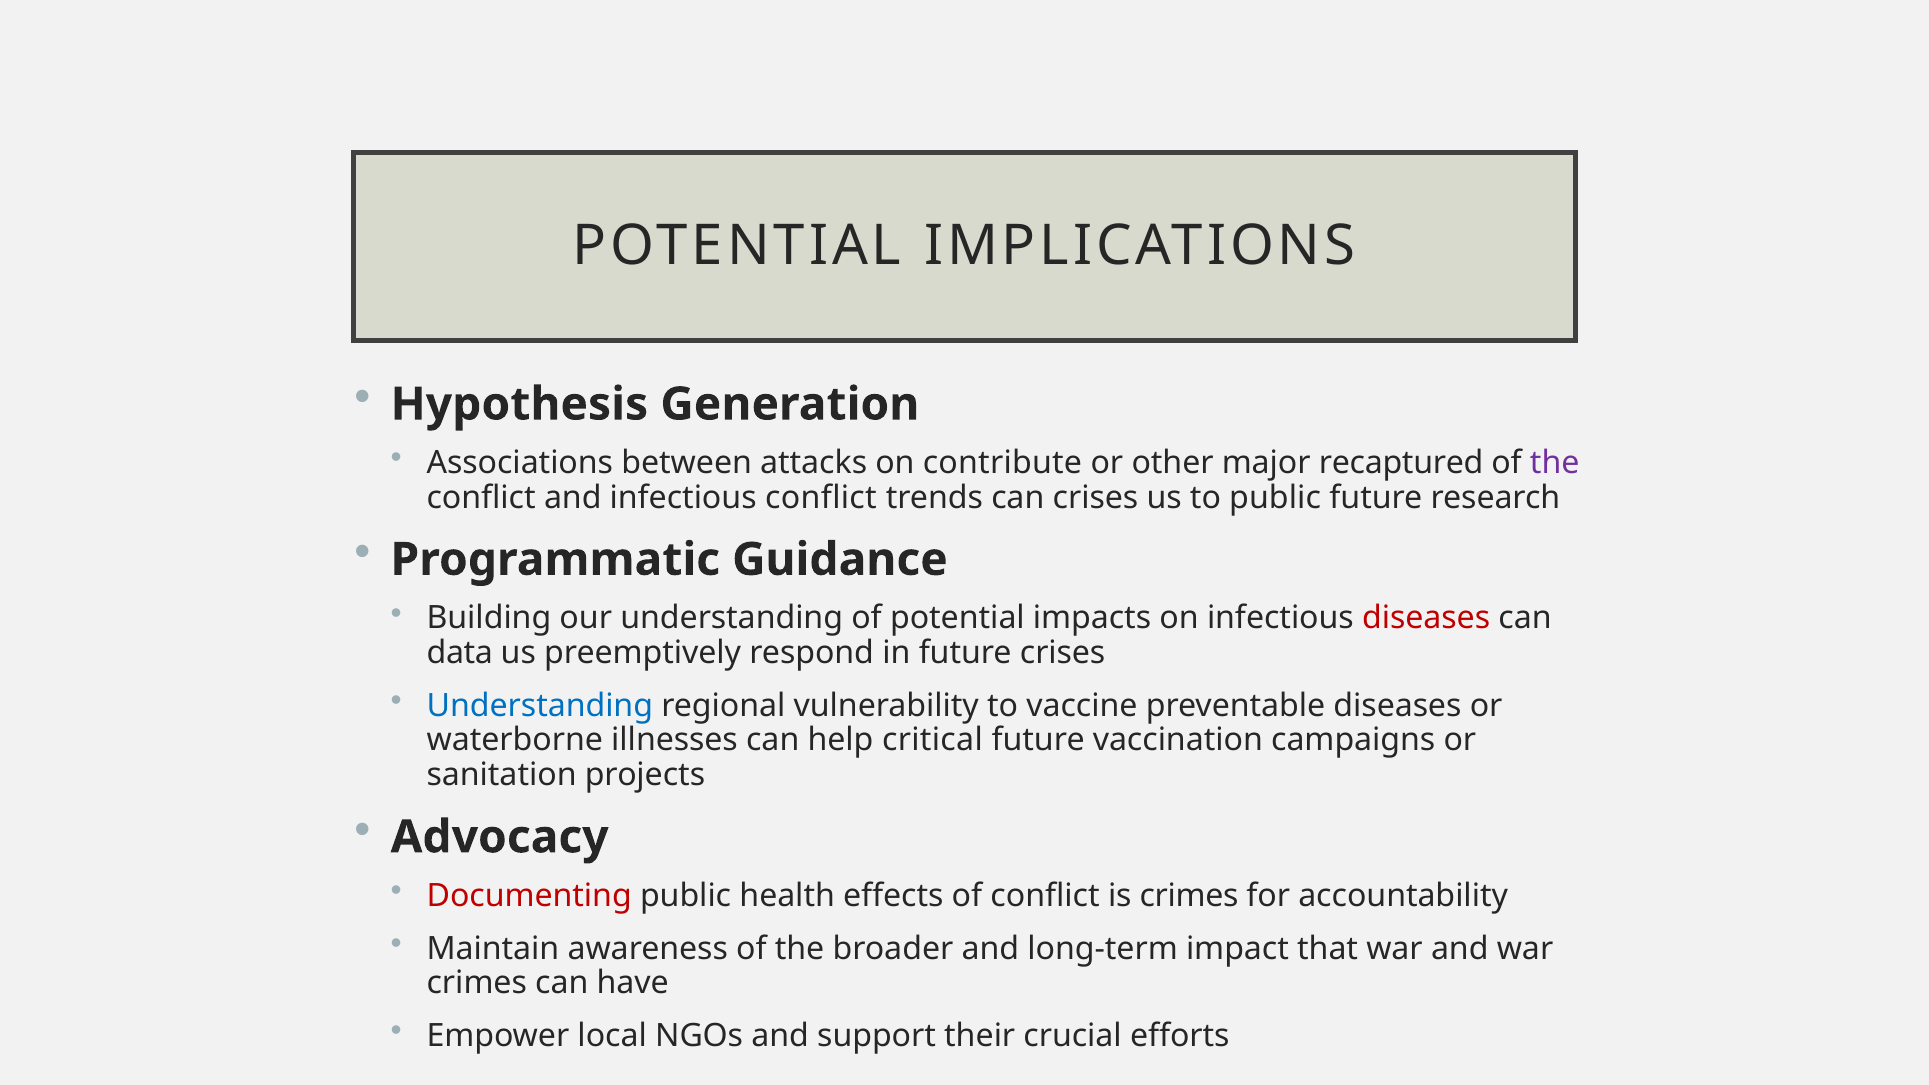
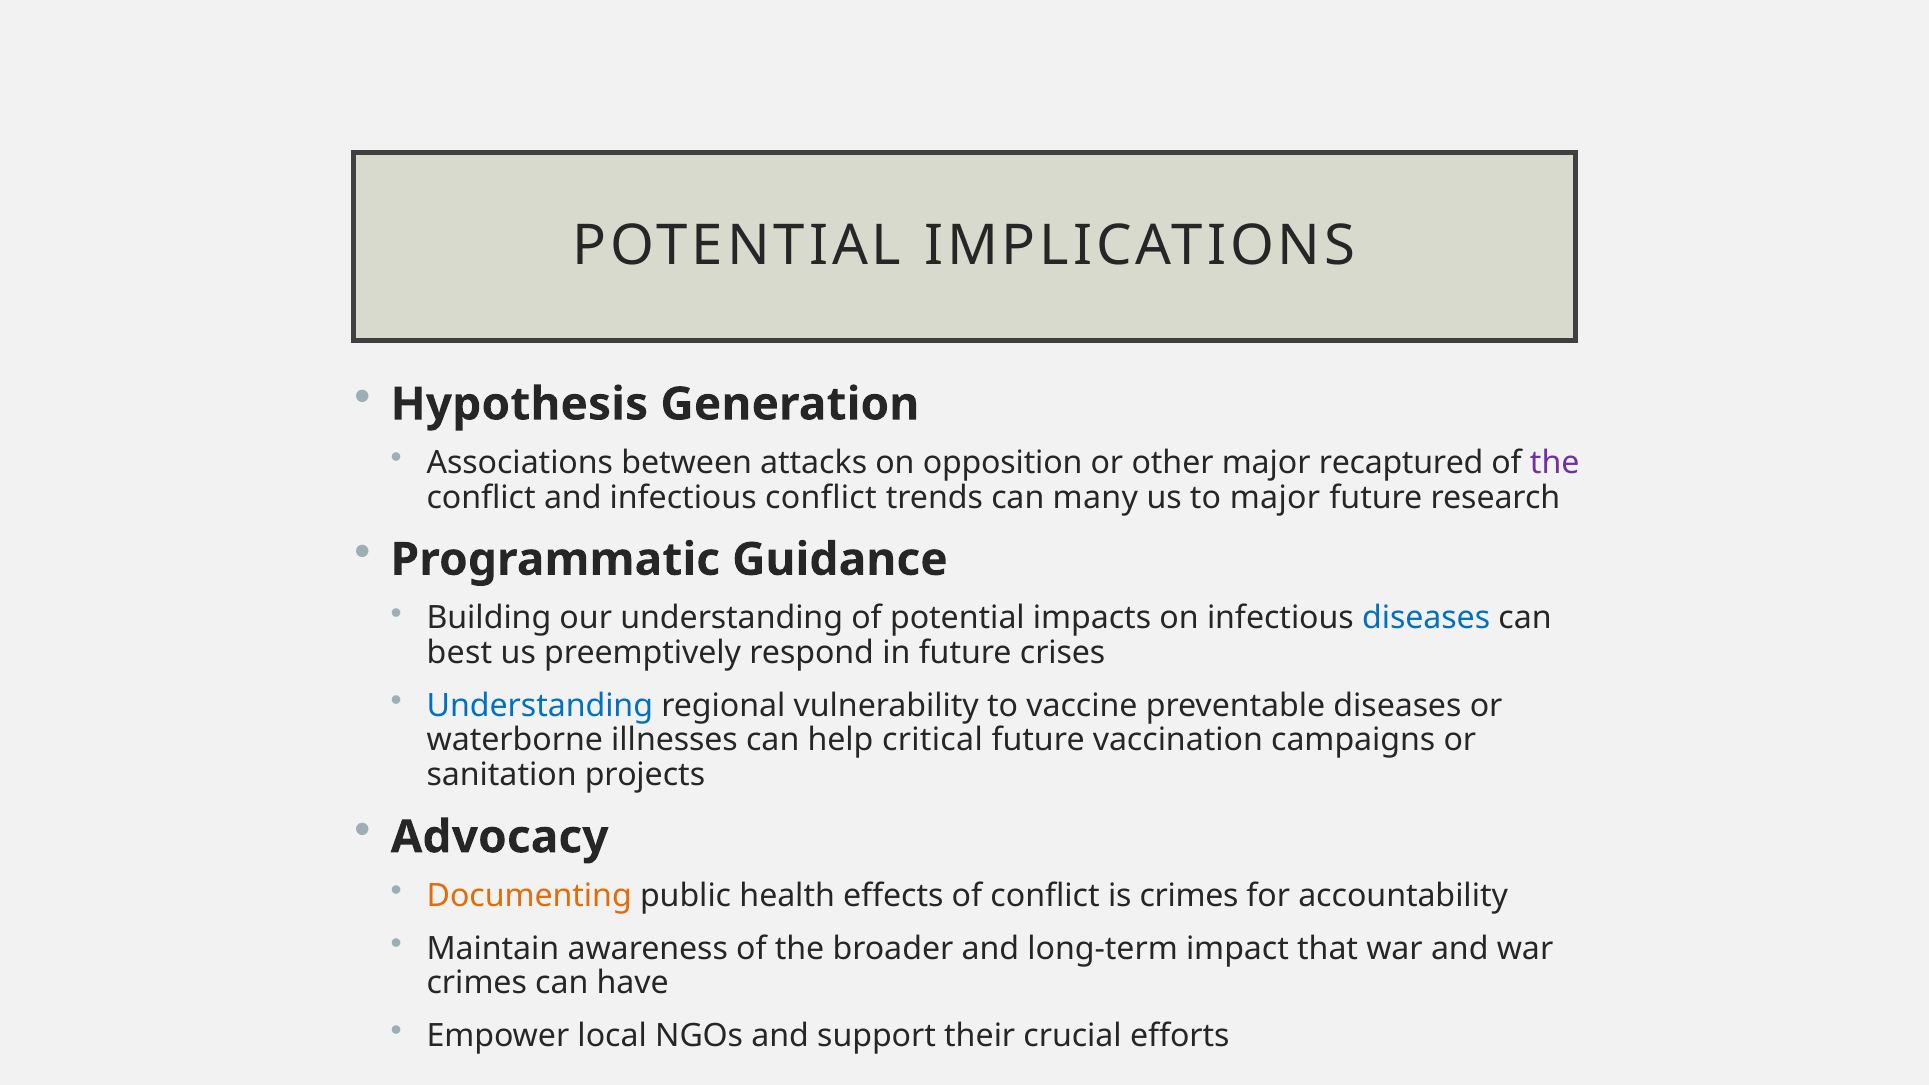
contribute: contribute -> opposition (1003, 463)
can crises: crises -> many (1095, 498)
to public: public -> major (1275, 498)
diseases colour: red -> blue (1426, 618)
data: data -> best (460, 653)
Documenting colour: red -> orange (529, 896)
